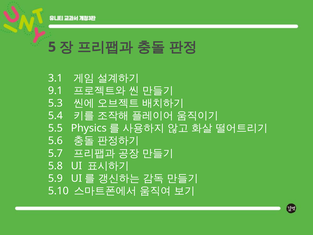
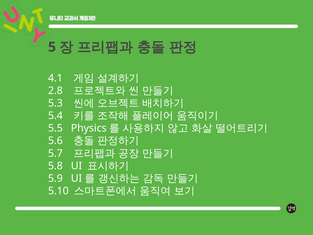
3.1: 3.1 -> 4.1 (55, 78)
9.1: 9.1 -> 2.8 (55, 91)
